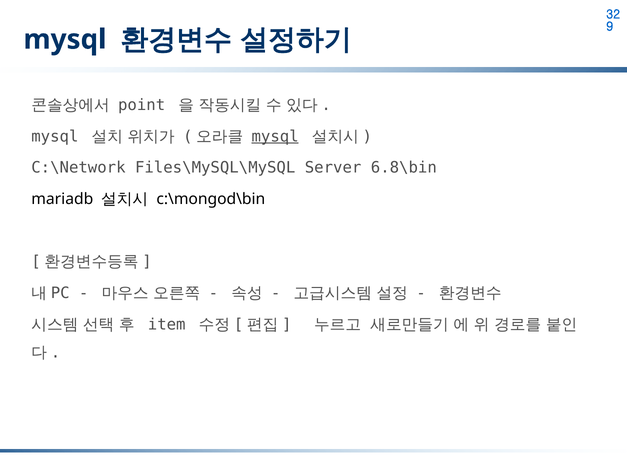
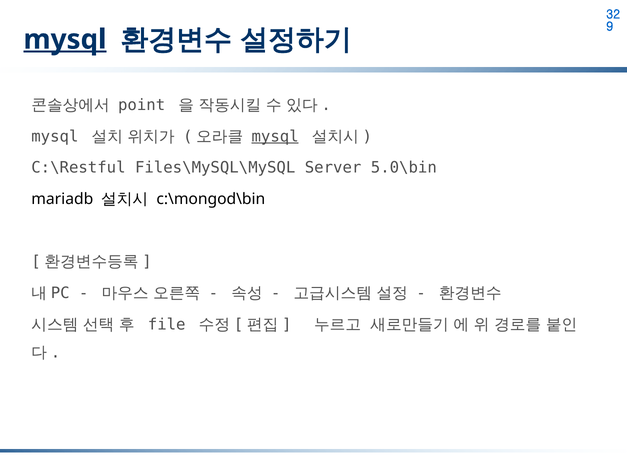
mysql underline: none -> present (65, 40)
C:\Network: C:\Network -> C:\Restful (78, 168)
6.8\bin: 6.8\bin -> 5.0\bin (404, 168)
item: item -> file (167, 325)
